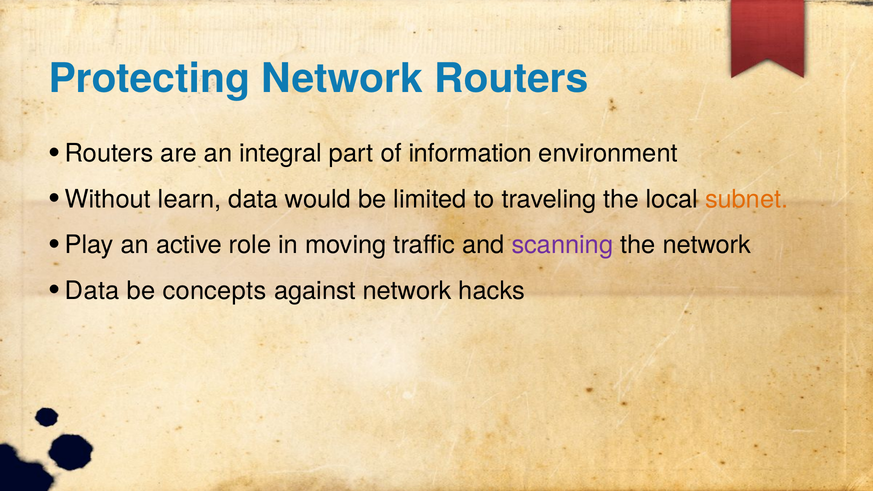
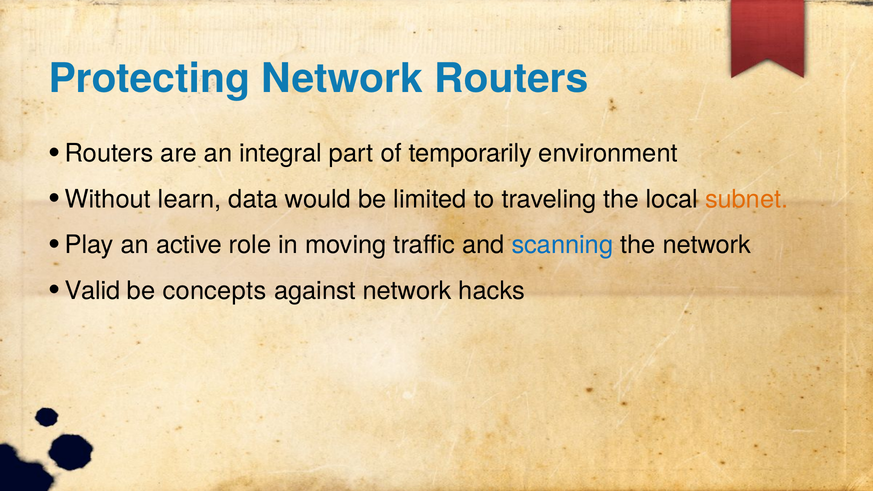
information: information -> temporarily (470, 153)
scanning colour: purple -> blue (562, 245)
Data: Data -> Valid (92, 291)
